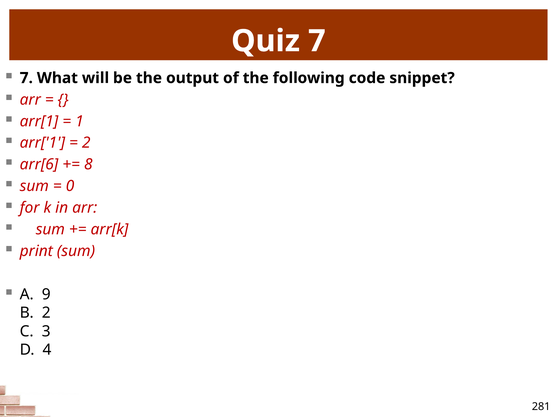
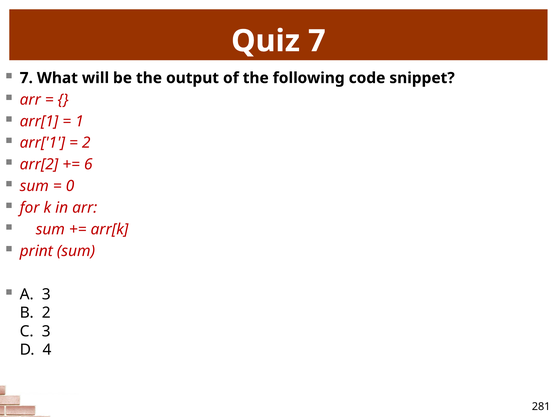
arr[6: arr[6 -> arr[2 (39, 165)
8: 8 -> 6 (88, 165)
A 9: 9 -> 3 (46, 294)
